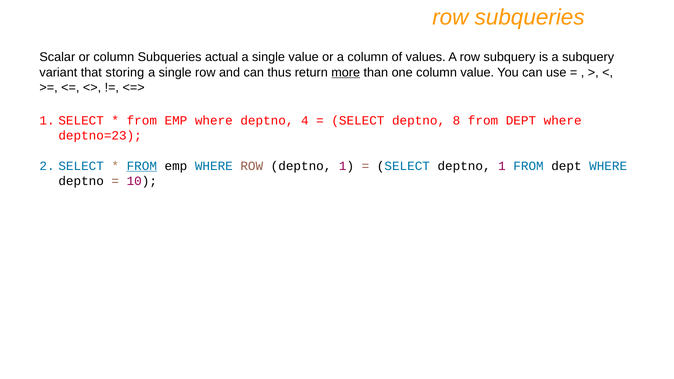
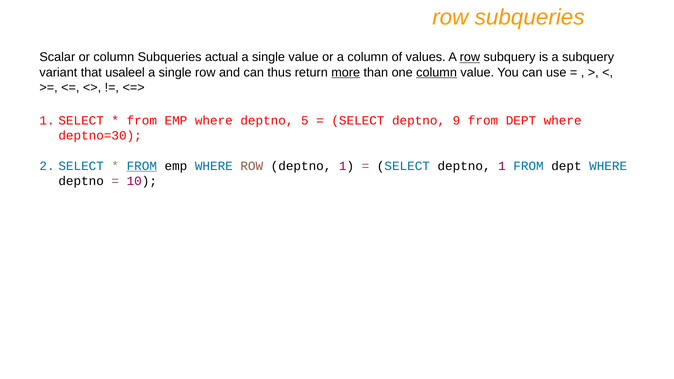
row underline: none -> present (470, 57)
storing: storing -> usaleel (125, 72)
column underline: none -> present (437, 72)
4: 4 -> 5 (305, 120)
8: 8 -> 9 (456, 120)
deptno=23: deptno=23 -> deptno=30 (100, 136)
